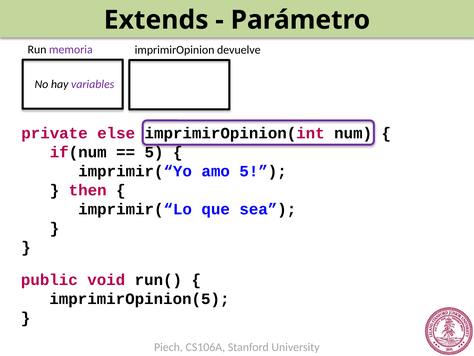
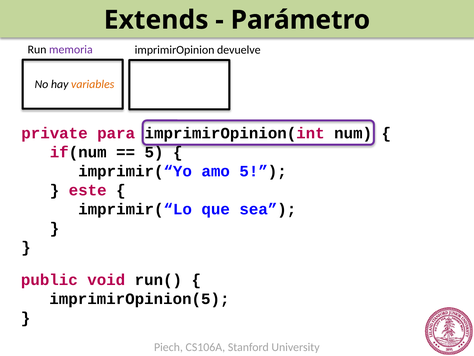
variables colour: purple -> orange (93, 84)
else: else -> para (116, 133)
then: then -> este (88, 190)
